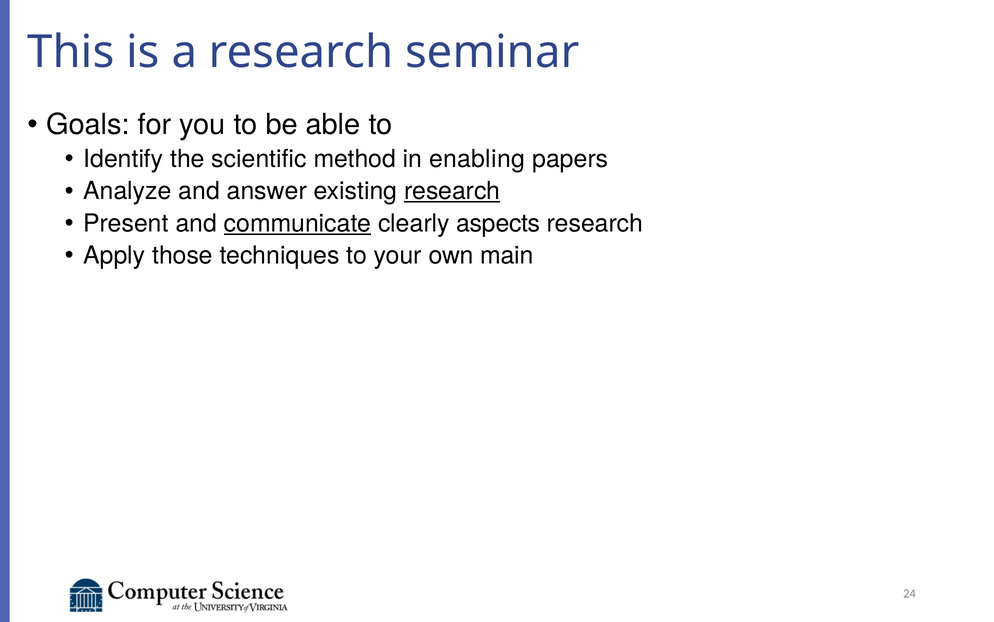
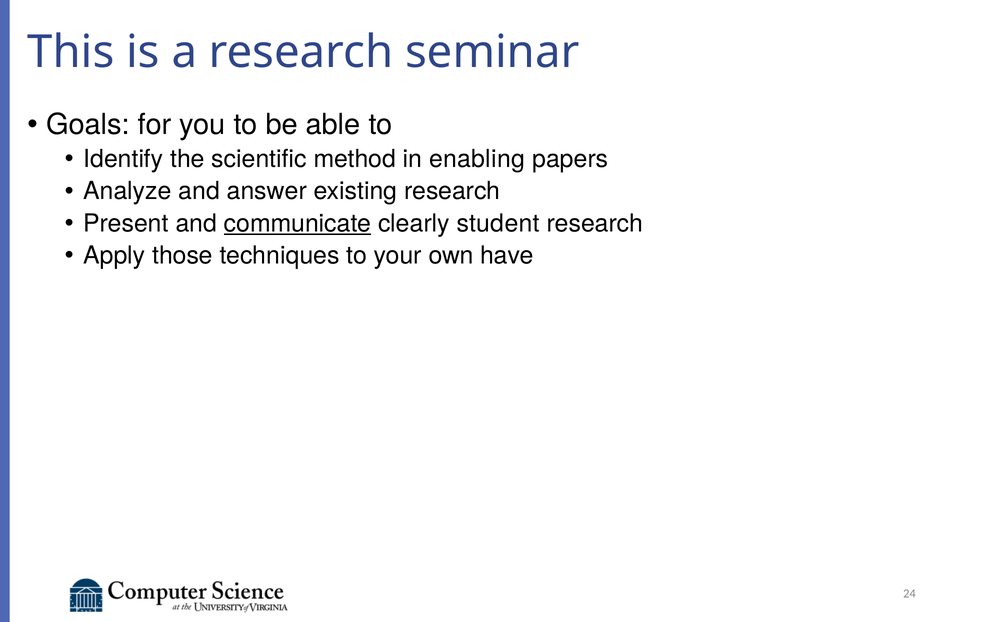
research underline: present -> none (452, 191)
aspects: aspects -> student (498, 223)
main: main -> have (507, 255)
